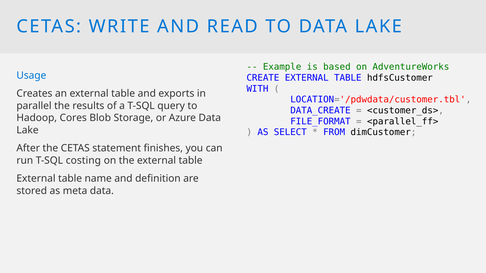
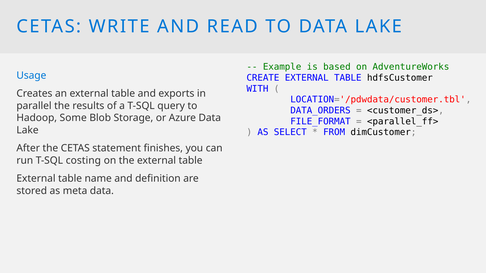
DATA_CREATE: DATA_CREATE -> DATA_ORDERS (320, 111)
Cores: Cores -> Some (73, 118)
